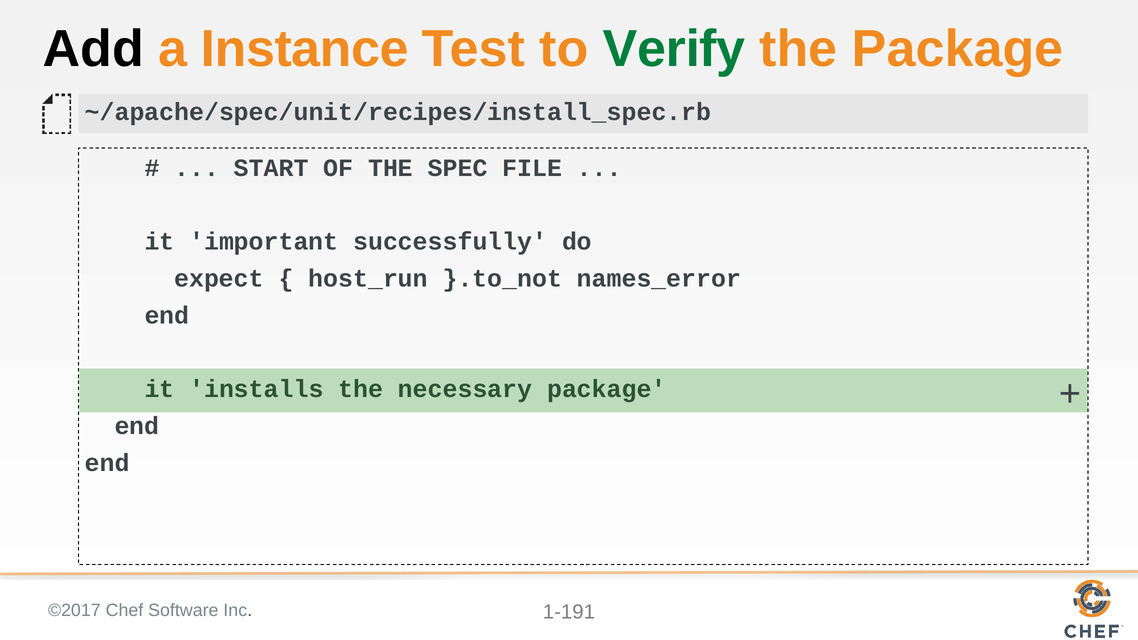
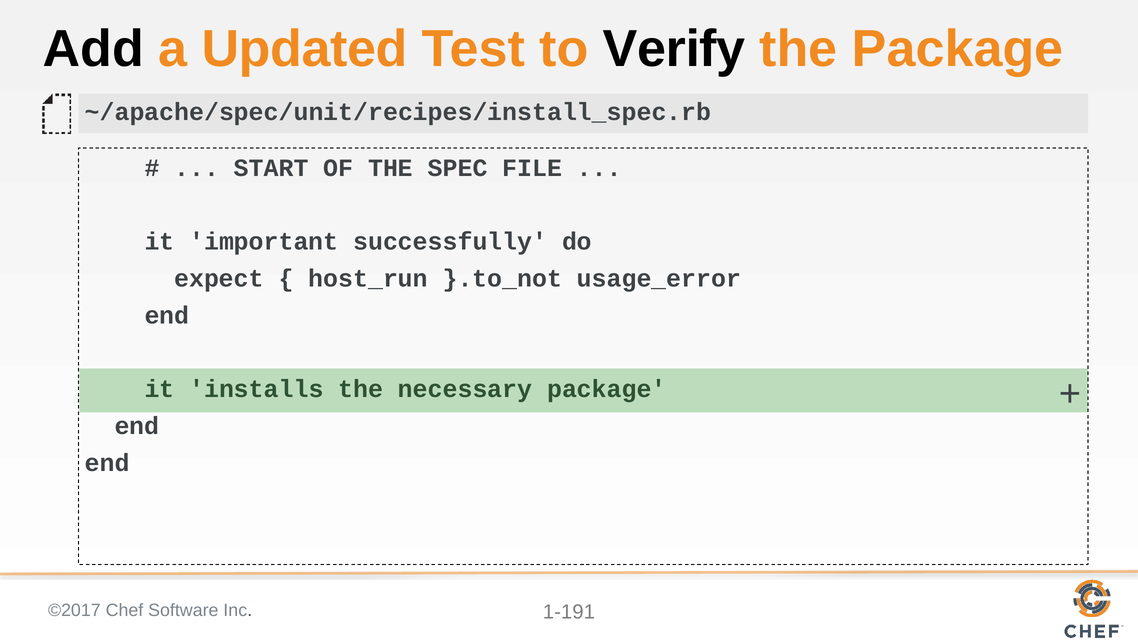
Instance: Instance -> Updated (305, 49)
Verify colour: green -> black (674, 49)
names_error: names_error -> usage_error (659, 279)
